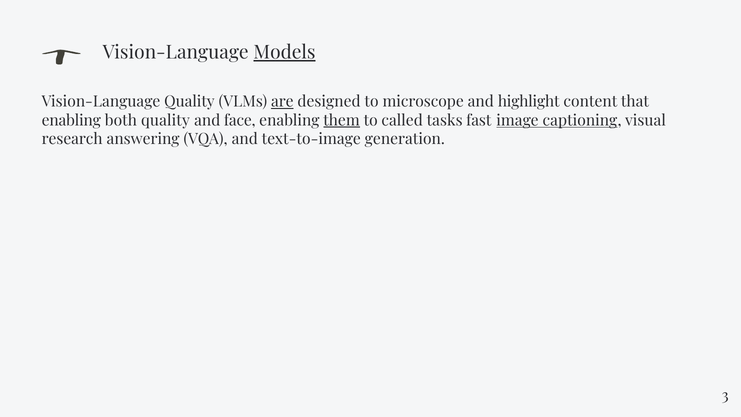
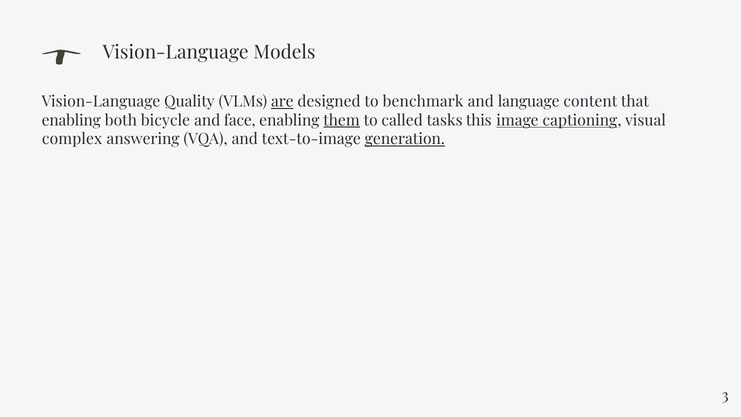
Models underline: present -> none (284, 52)
microscope: microscope -> benchmark (423, 102)
highlight: highlight -> language (529, 102)
both quality: quality -> bicycle (165, 120)
fast: fast -> this (479, 120)
research: research -> complex (72, 139)
generation underline: none -> present (405, 139)
